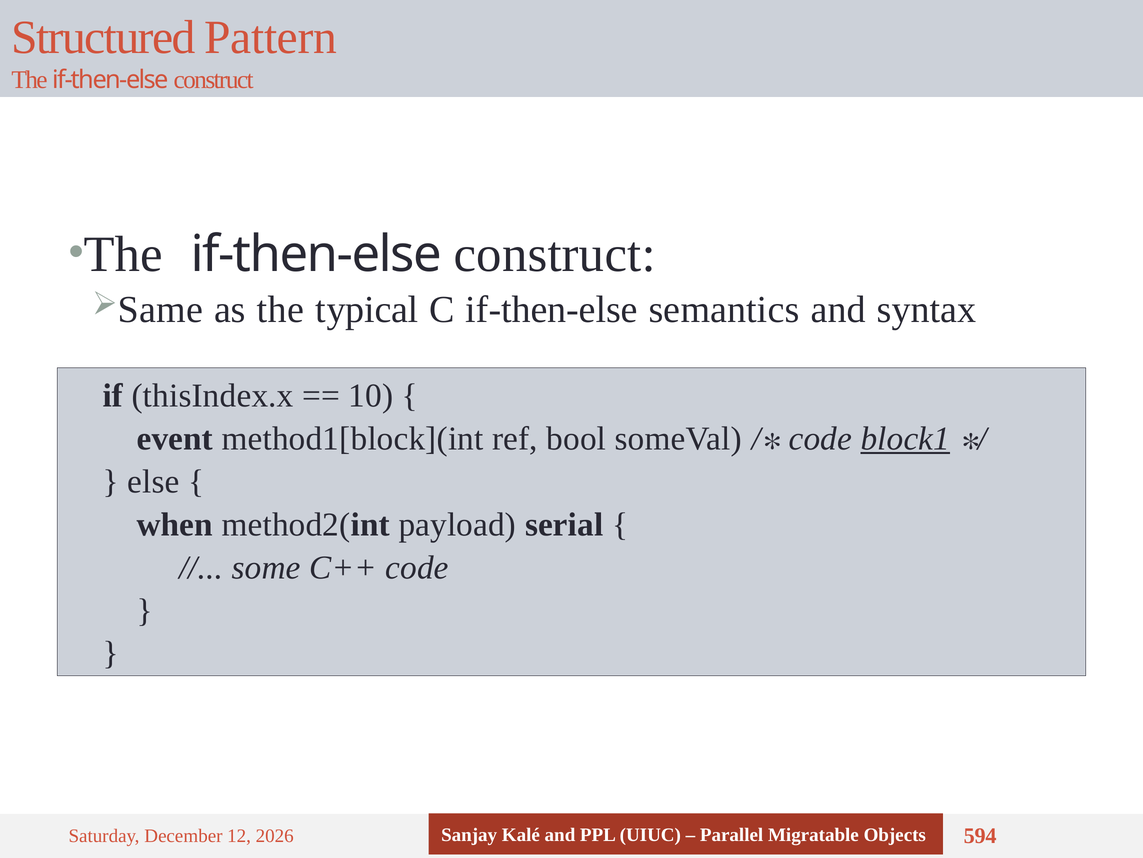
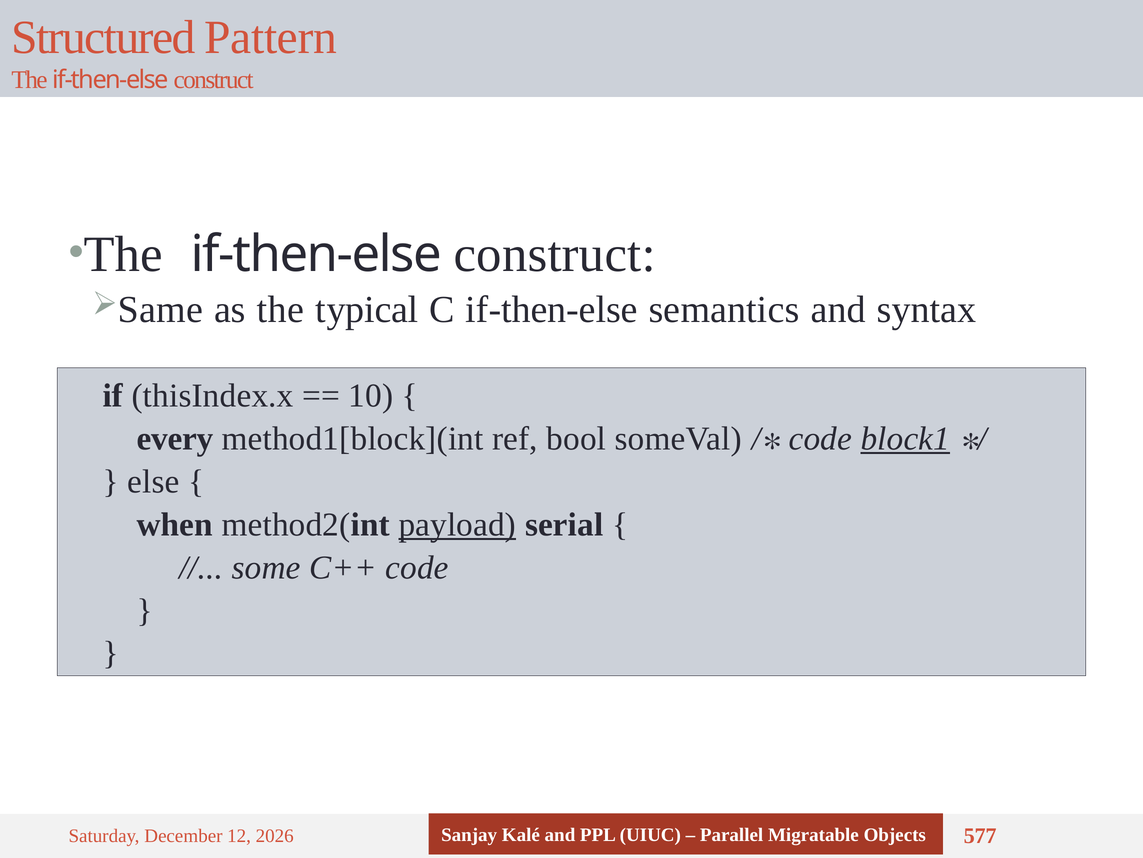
event: event -> every (175, 438)
payload underline: none -> present (457, 524)
594: 594 -> 577 (980, 835)
